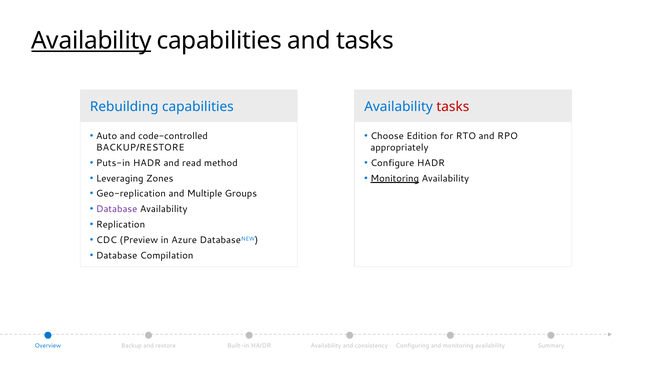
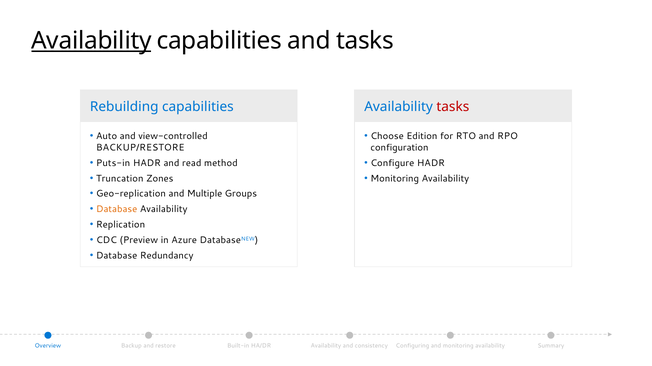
code-controlled: code-controlled -> view-controlled (173, 136)
appropriately: appropriately -> configuration (399, 148)
Leveraging: Leveraging -> Truncation (120, 179)
Monitoring underline: present -> none (395, 179)
Database colour: purple -> orange (117, 210)
Compilation: Compilation -> Redundancy (167, 256)
